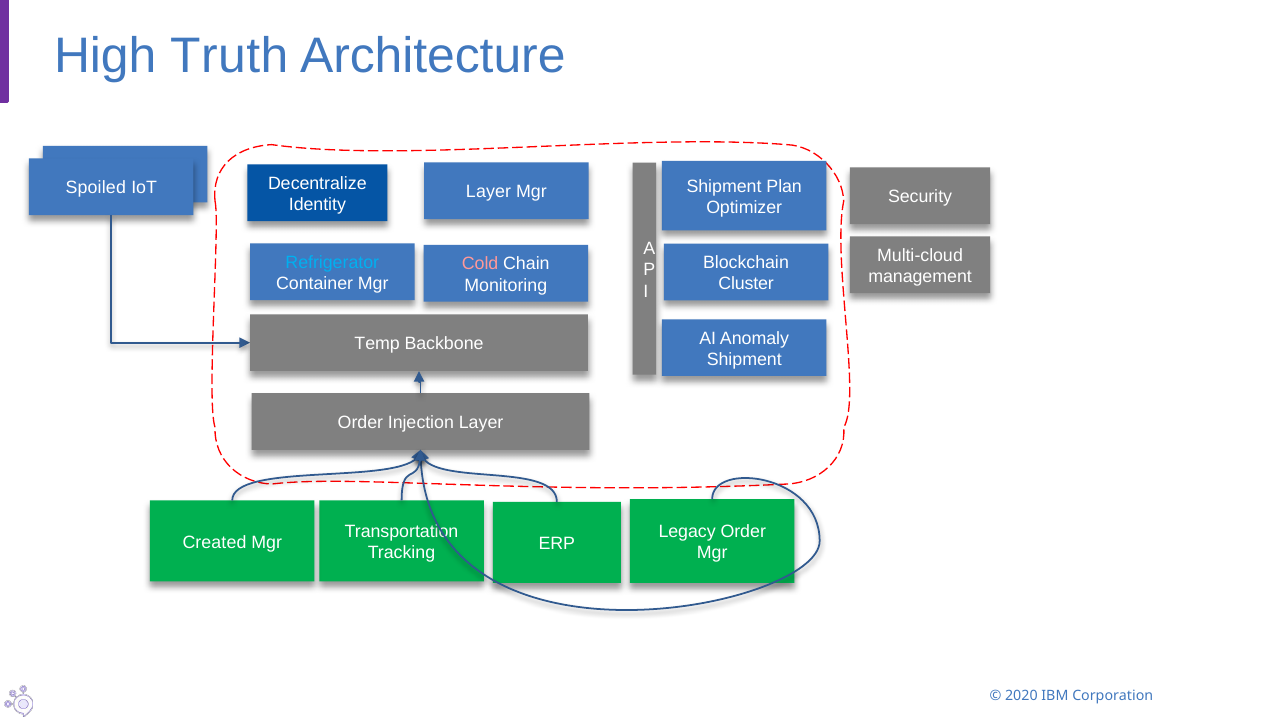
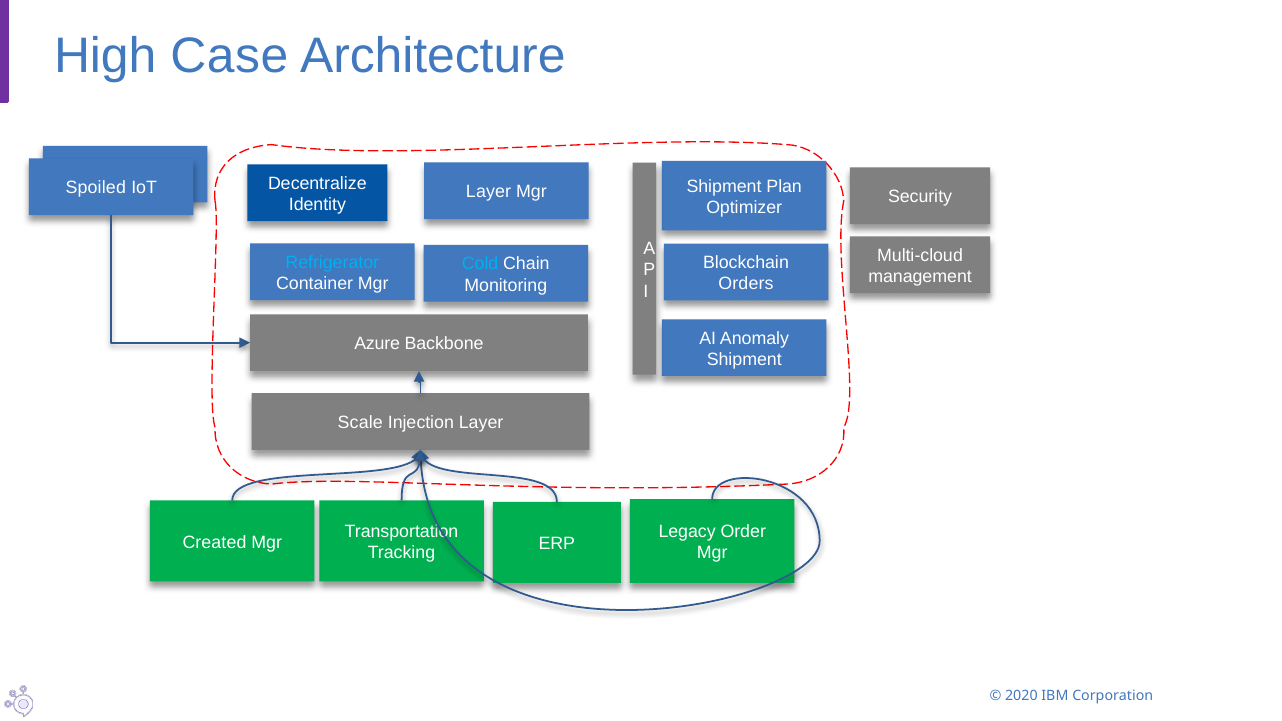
Truth: Truth -> Case (229, 56)
Cold colour: pink -> light blue (480, 264)
Cluster: Cluster -> Orders (746, 284)
Temp: Temp -> Azure (377, 344)
Order: Order -> Scale (360, 423)
